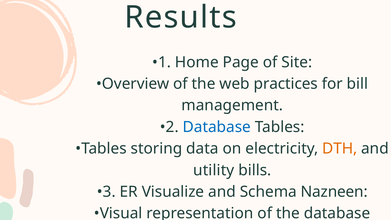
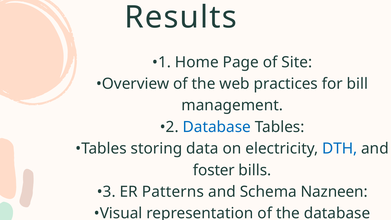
DTH colour: orange -> blue (340, 149)
utility: utility -> foster (214, 170)
Visualize: Visualize -> Patterns (173, 192)
